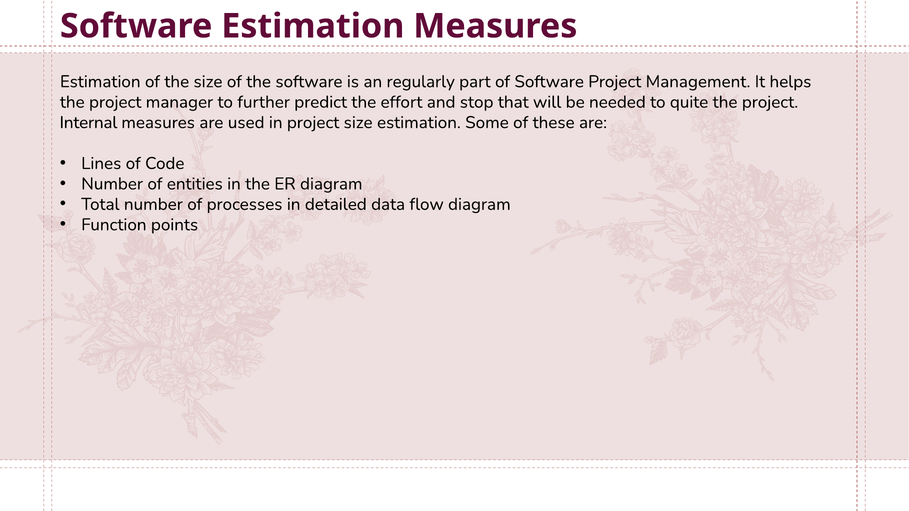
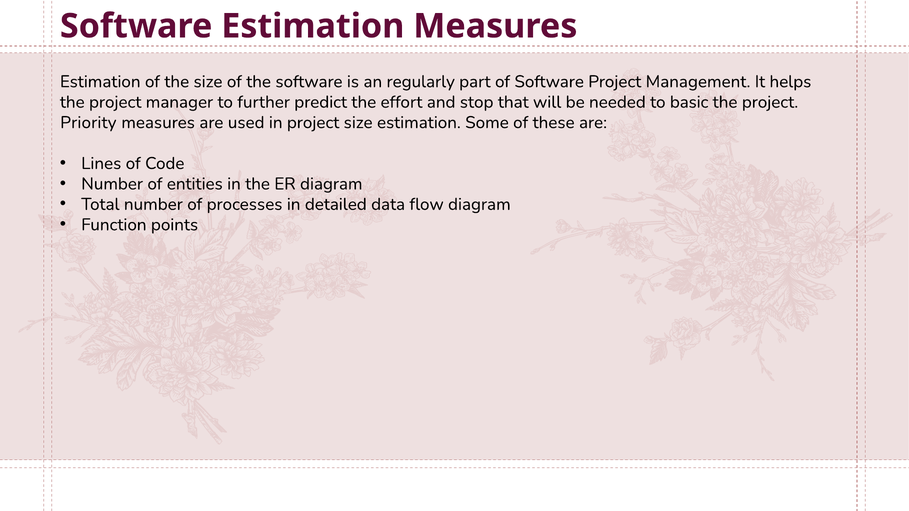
quite: quite -> basic (689, 102)
Internal: Internal -> Priority (88, 123)
